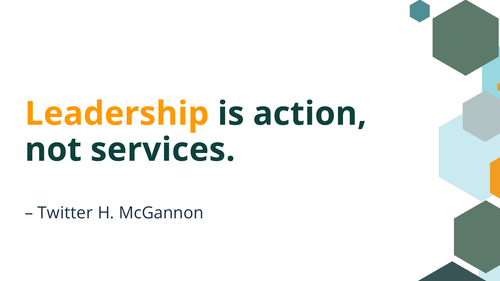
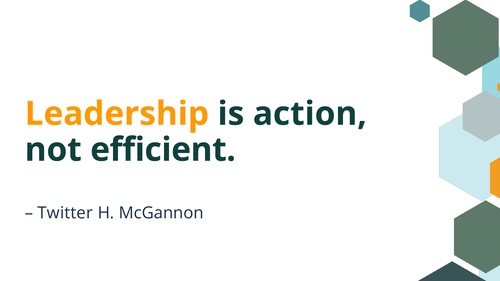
services: services -> efficient (163, 150)
